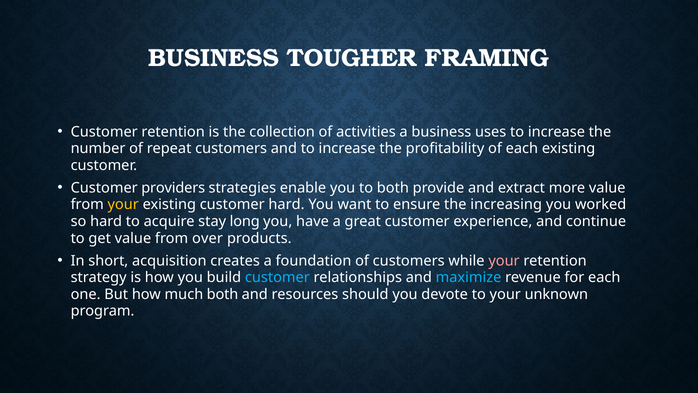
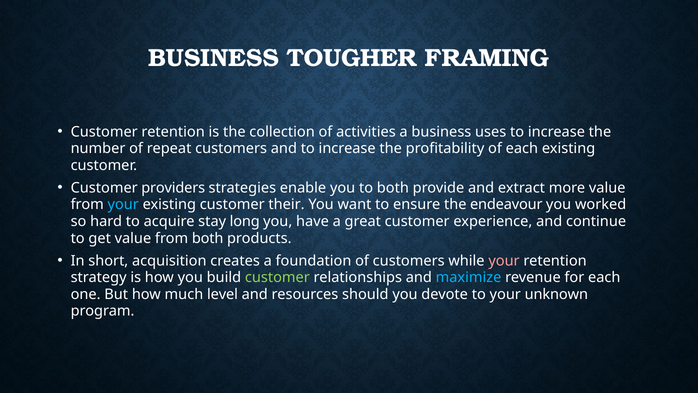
your colour: yellow -> light blue (123, 204)
customer hard: hard -> their (287, 204)
increasing: increasing -> endeavour (506, 204)
from over: over -> both (208, 238)
customer colour: light blue -> light green (277, 277)
much both: both -> level (222, 294)
